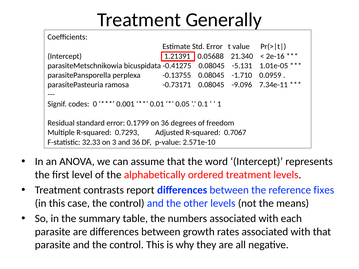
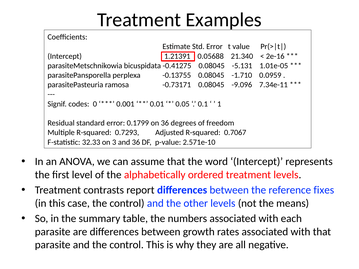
Generally: Generally -> Examples (224, 20)
